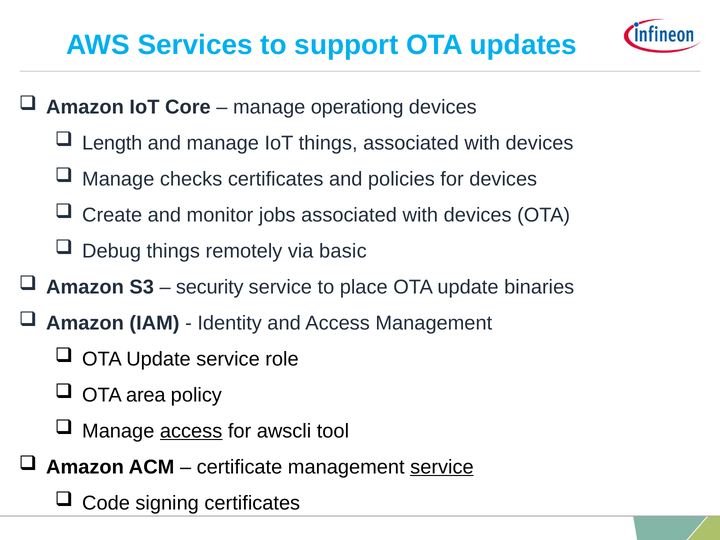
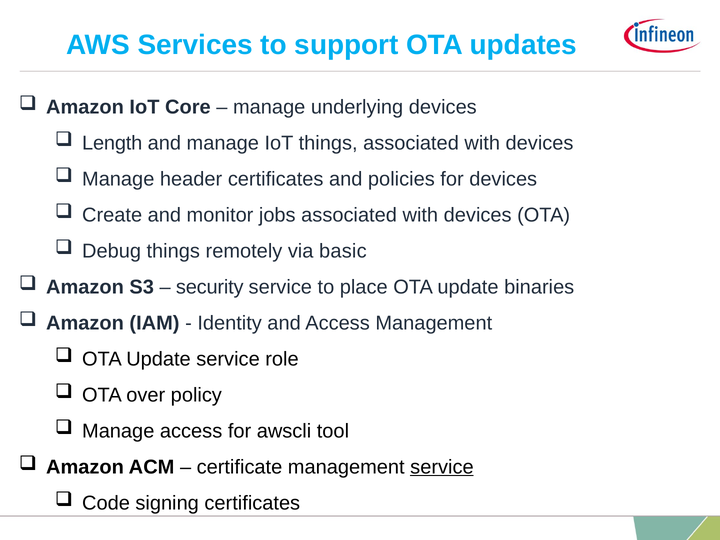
operationg: operationg -> underlying (357, 107)
checks: checks -> header (191, 179)
area: area -> over (146, 395)
access underline: present -> none (191, 431)
